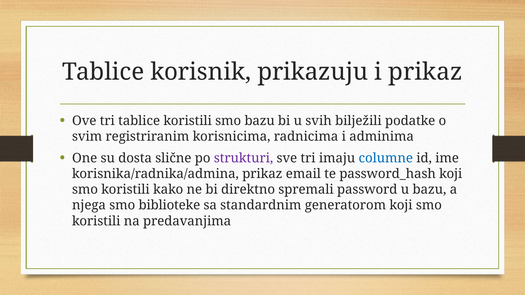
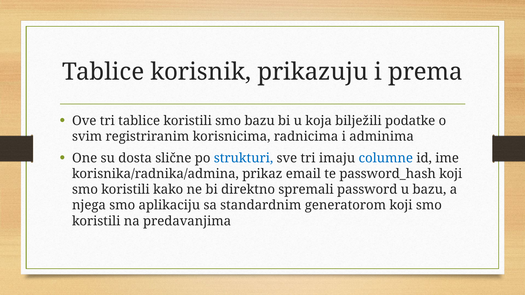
i prikaz: prikaz -> prema (425, 72)
svih: svih -> koja (319, 121)
strukturi colour: purple -> blue (244, 158)
biblioteke: biblioteke -> aplikaciju (169, 206)
